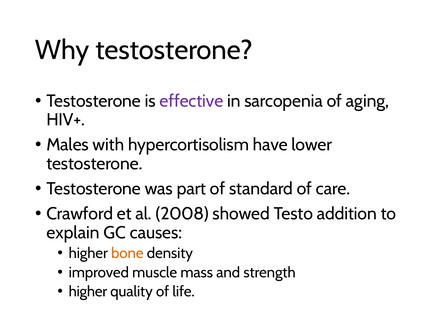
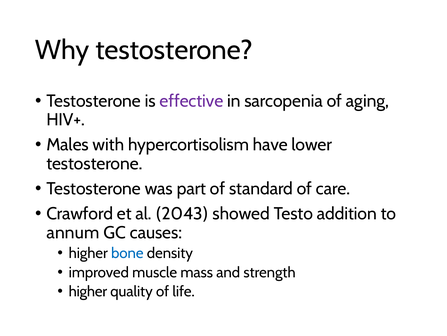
2008: 2008 -> 2043 (182, 213)
explain: explain -> annum (73, 232)
bone colour: orange -> blue (127, 253)
